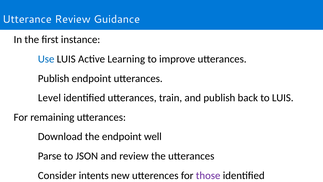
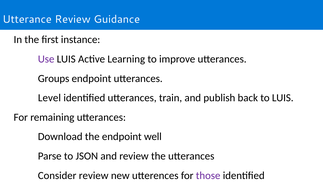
Use colour: blue -> purple (46, 59)
Publish: Publish -> Groups (54, 78)
Consider intents: intents -> review (94, 175)
